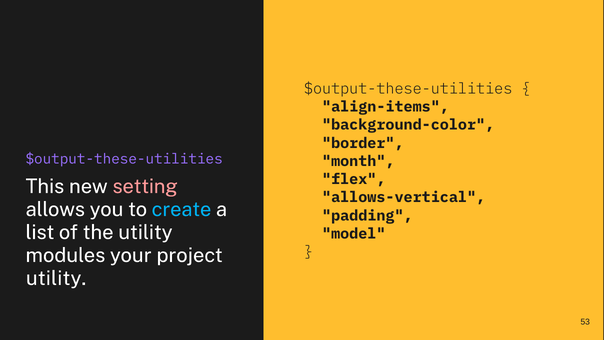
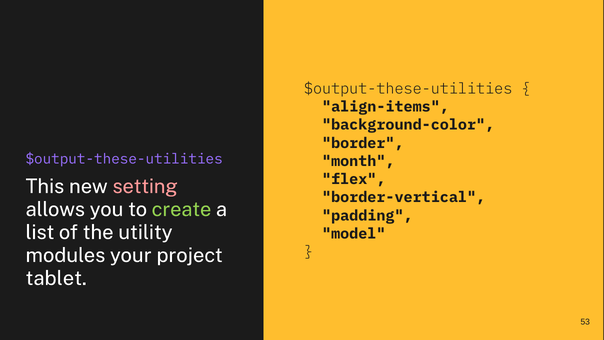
allows-vertical: allows-vertical -> border-vertical (404, 197)
create colour: light blue -> light green (181, 209)
utility: utility -> tablet (56, 278)
